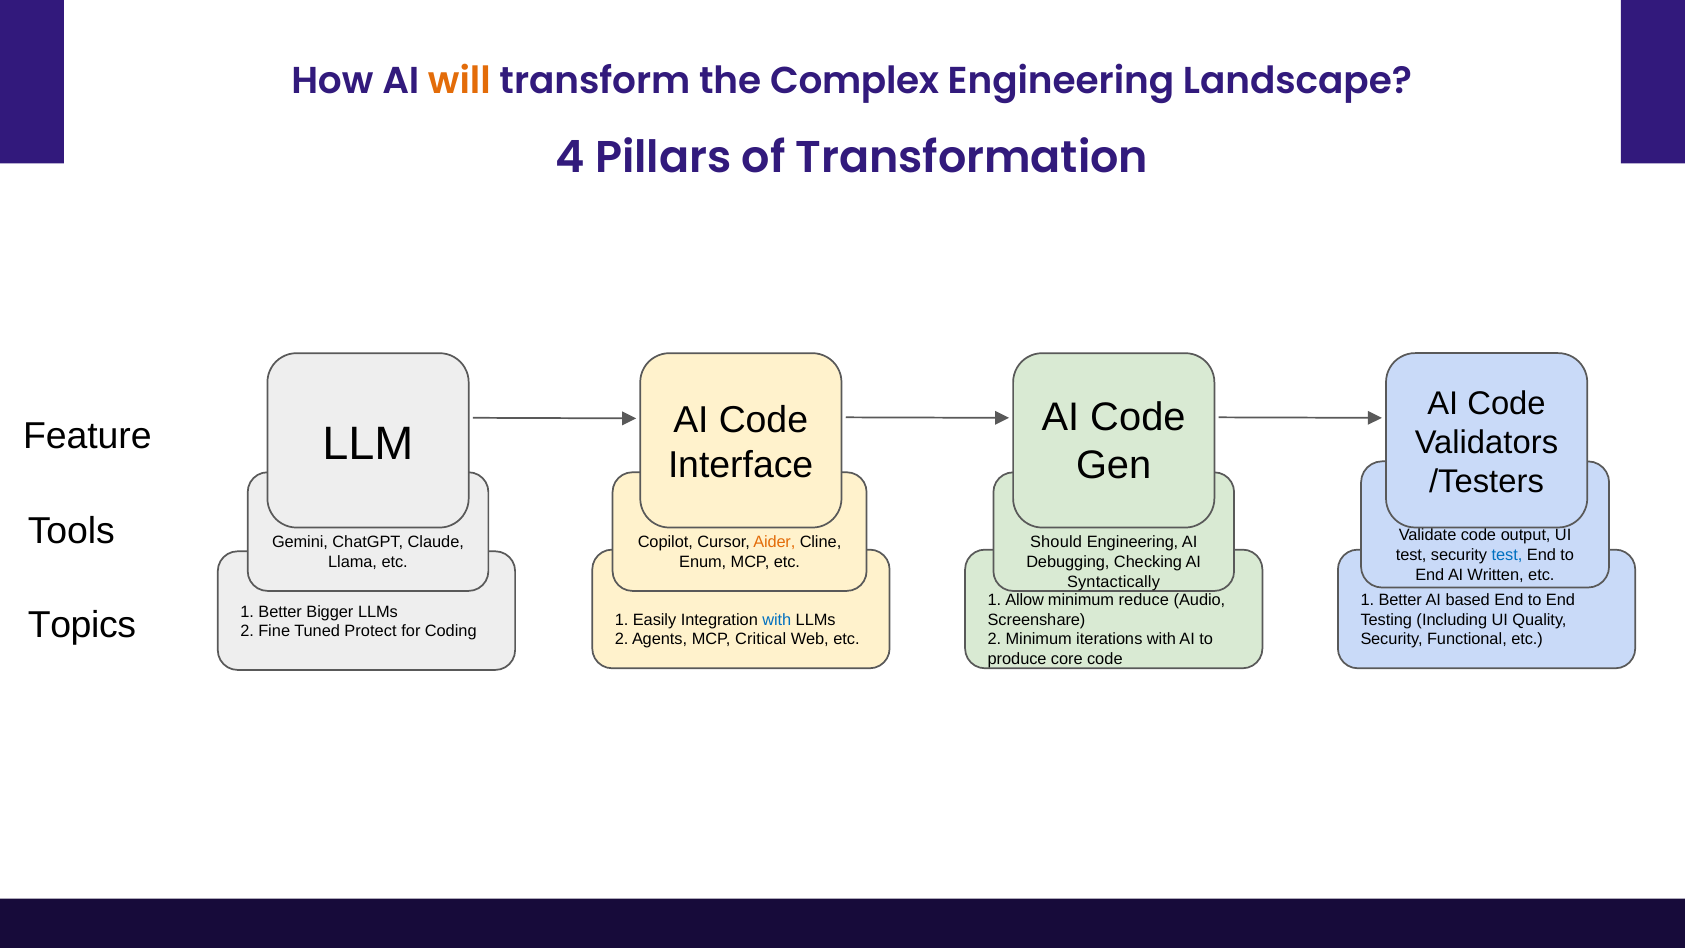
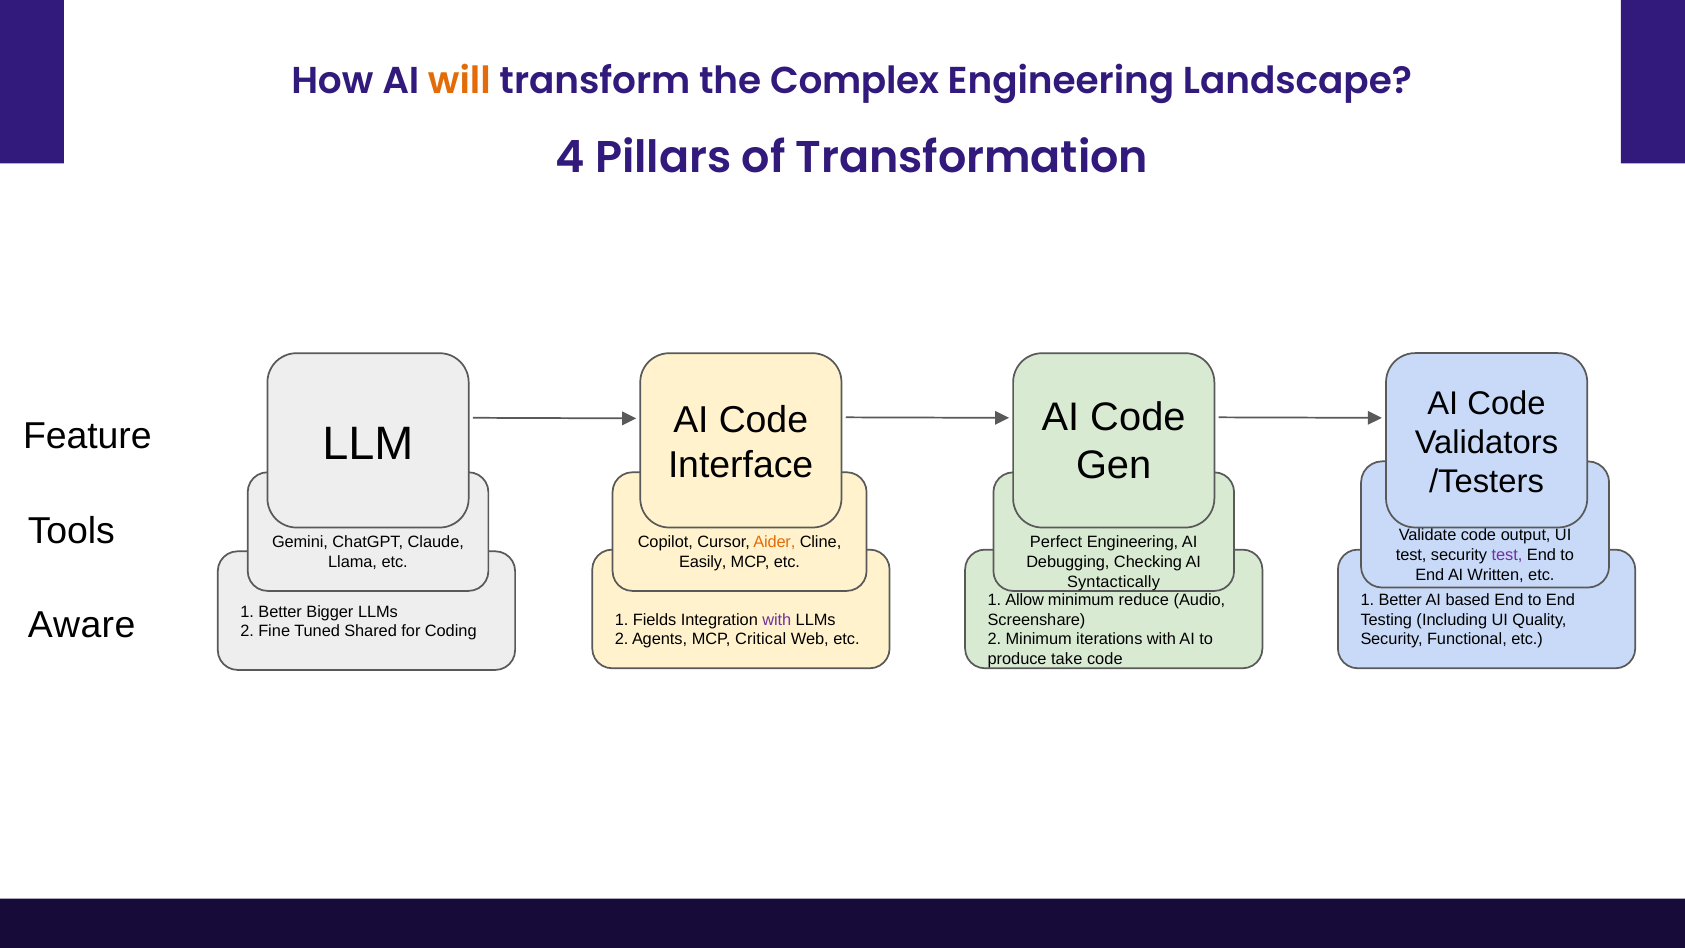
Should: Should -> Perfect (1056, 542)
test colour: blue -> purple (1507, 555)
Enum: Enum -> Easily (703, 562)
Topics: Topics -> Aware (82, 625)
Easily: Easily -> Fields (655, 620)
with colour: blue -> purple (777, 620)
Protect: Protect -> Shared (371, 631)
core: core -> take (1067, 659)
